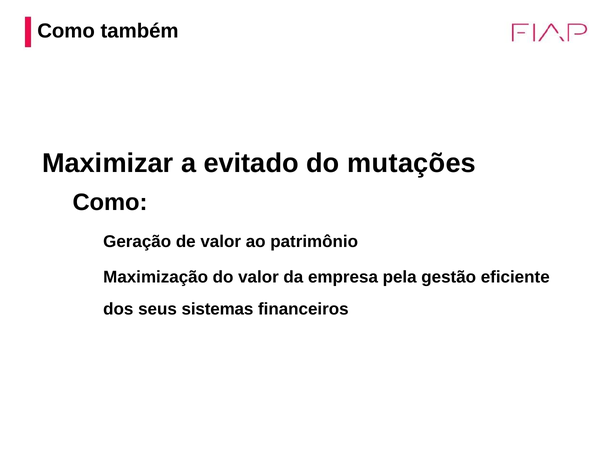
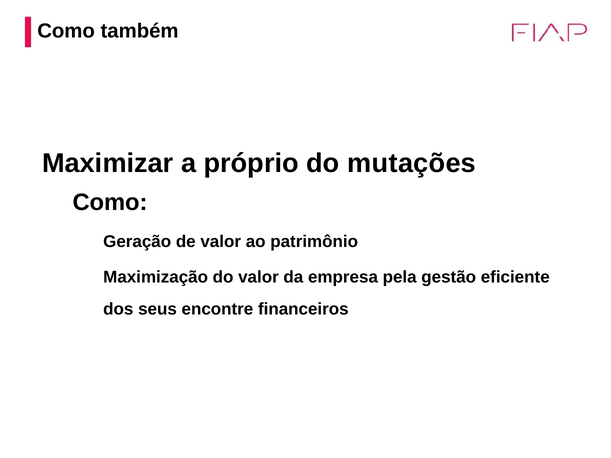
evitado: evitado -> próprio (251, 163)
sistemas: sistemas -> encontre (217, 310)
